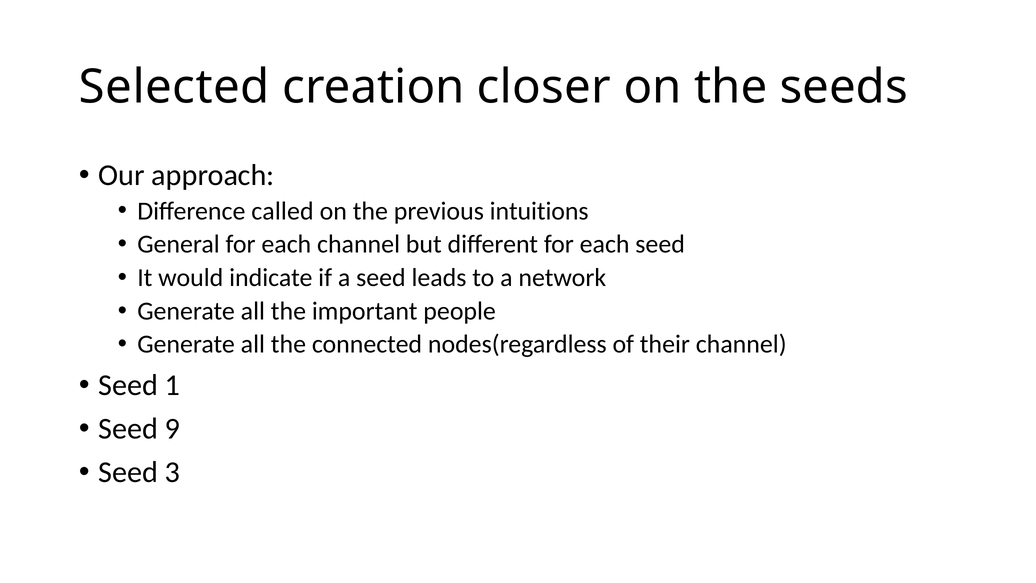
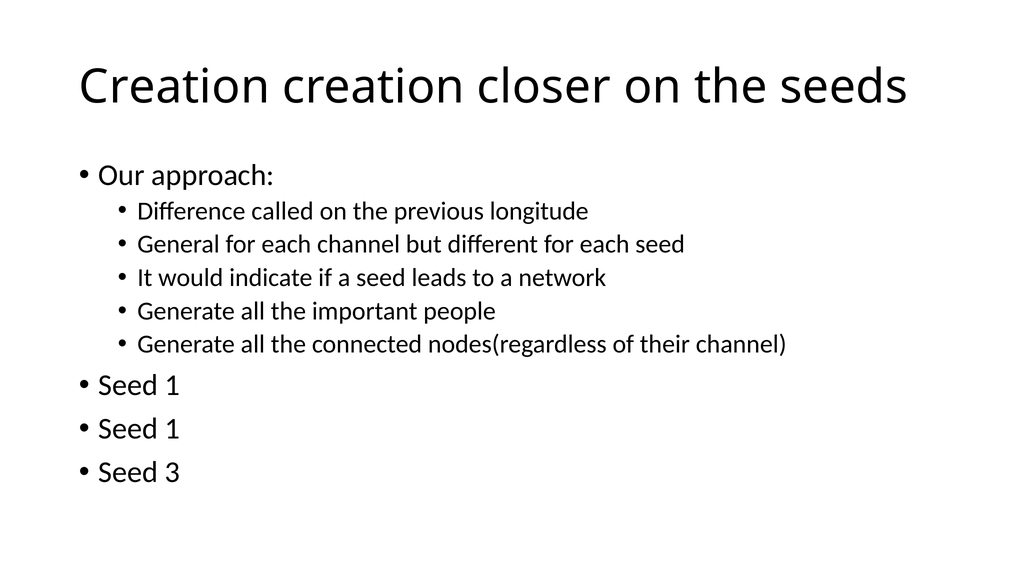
Selected: Selected -> Creation (174, 87)
intuitions: intuitions -> longitude (539, 211)
9: 9 -> 1 (173, 429)
